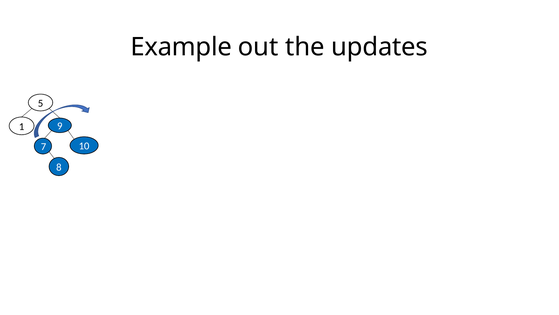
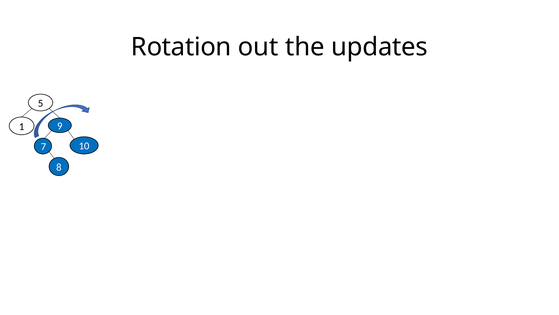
Example: Example -> Rotation (181, 47)
